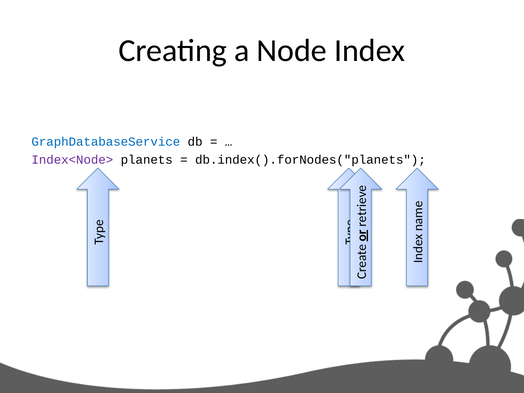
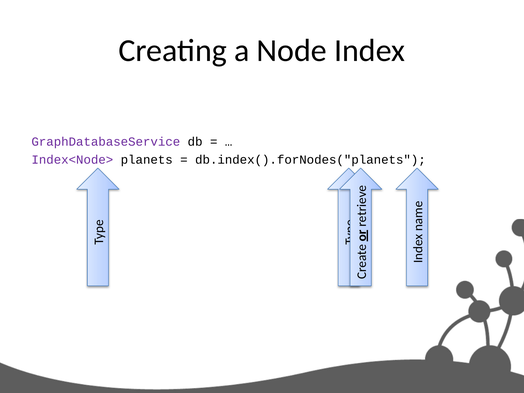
GraphDatabaseService colour: blue -> purple (106, 142)
